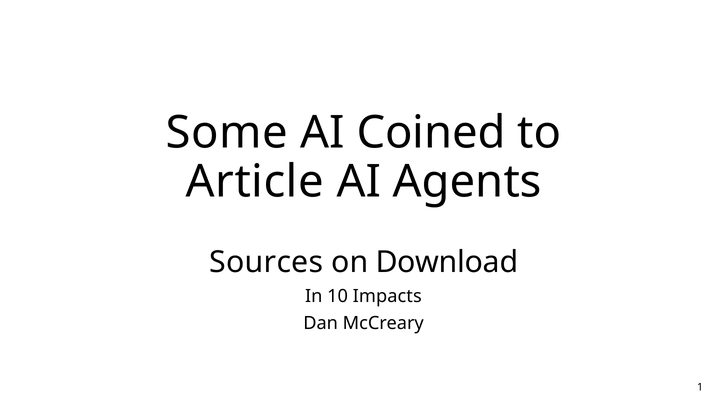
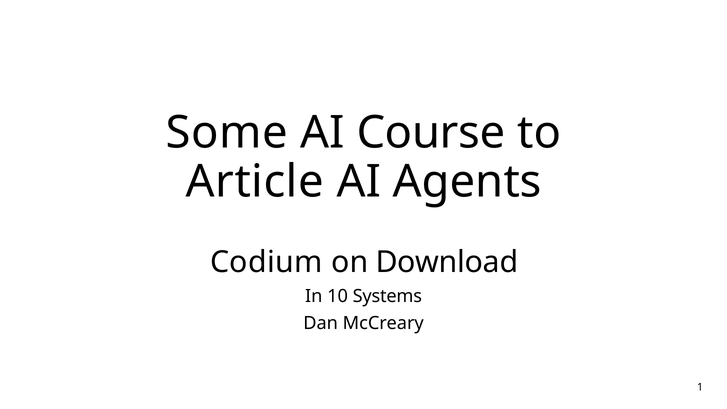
Coined: Coined -> Course (431, 133)
Sources: Sources -> Codium (266, 262)
Impacts: Impacts -> Systems (387, 296)
